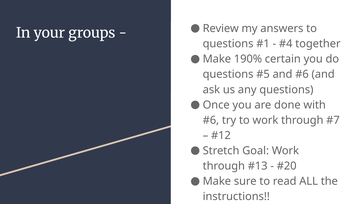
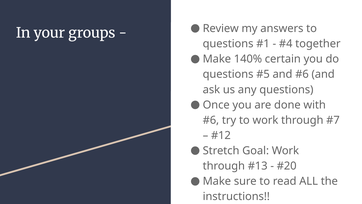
190%: 190% -> 140% (248, 59)
